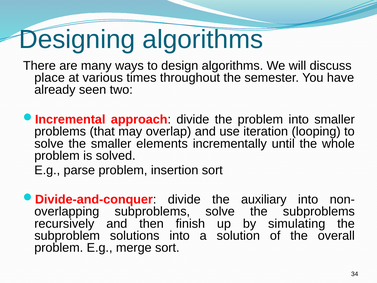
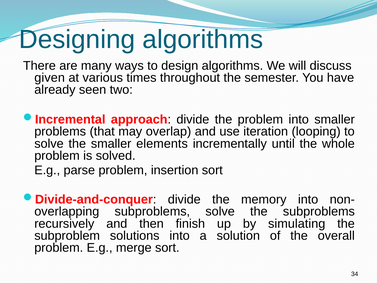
place: place -> given (50, 78)
auxiliary: auxiliary -> memory (264, 199)
